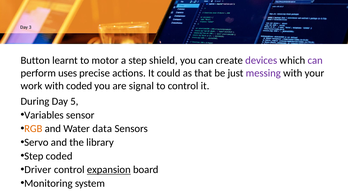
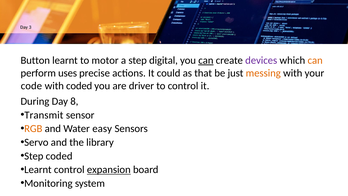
shield: shield -> digital (163, 60)
can underline: none -> present (206, 60)
can colour: purple -> orange (315, 60)
messing colour: purple -> orange (263, 73)
work: work -> code (31, 86)
signal: signal -> driver (141, 86)
5: 5 -> 8 (74, 101)
Variables: Variables -> Transmit (44, 115)
data: data -> easy (102, 129)
Driver: Driver -> Learnt (38, 169)
